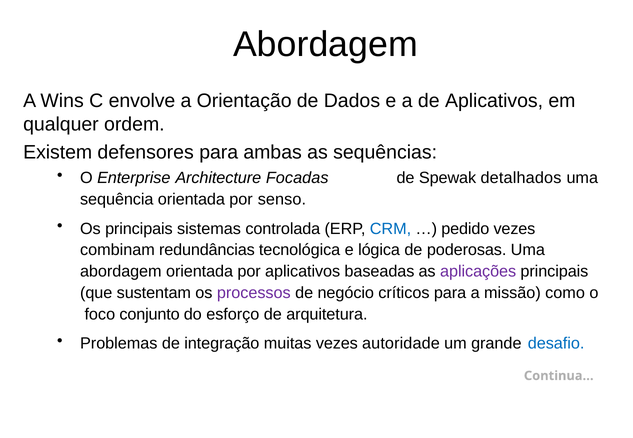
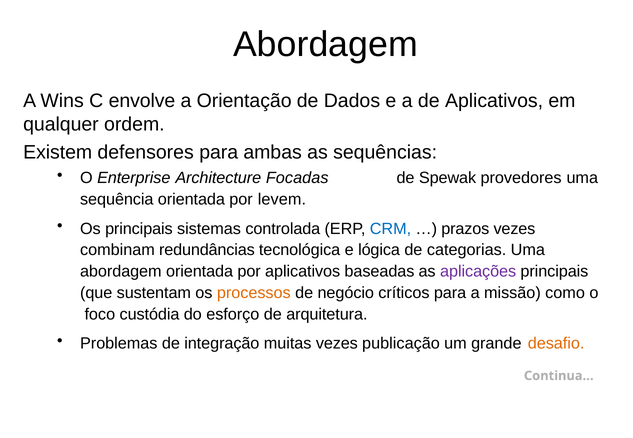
detalhados: detalhados -> provedores (521, 178)
senso: senso -> levem (282, 200)
pedido: pedido -> prazos (465, 229)
poderosas: poderosas -> categorias (467, 250)
processos colour: purple -> orange (254, 293)
conjunto: conjunto -> custódia (150, 314)
autoridade: autoridade -> publicação (401, 344)
desafio colour: blue -> orange (556, 344)
